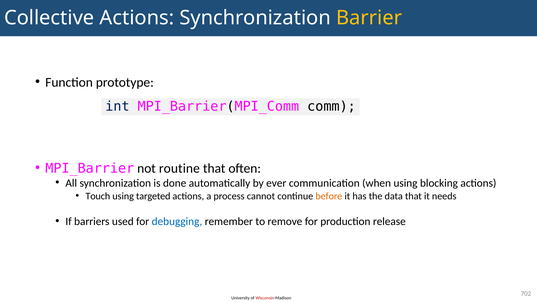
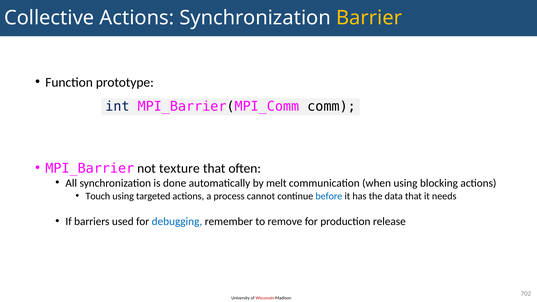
routine: routine -> texture (179, 168)
ever: ever -> melt (276, 183)
before colour: orange -> blue (329, 196)
